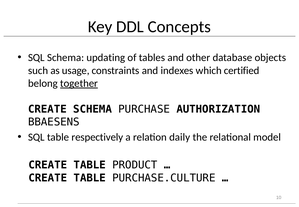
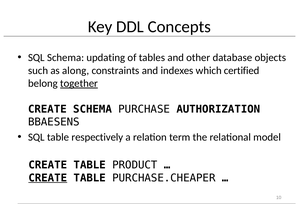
usage: usage -> along (76, 70)
daily: daily -> term (180, 137)
CREATE underline: none -> present (48, 178)
PURCHASE.CULTURE: PURCHASE.CULTURE -> PURCHASE.CHEAPER (164, 178)
